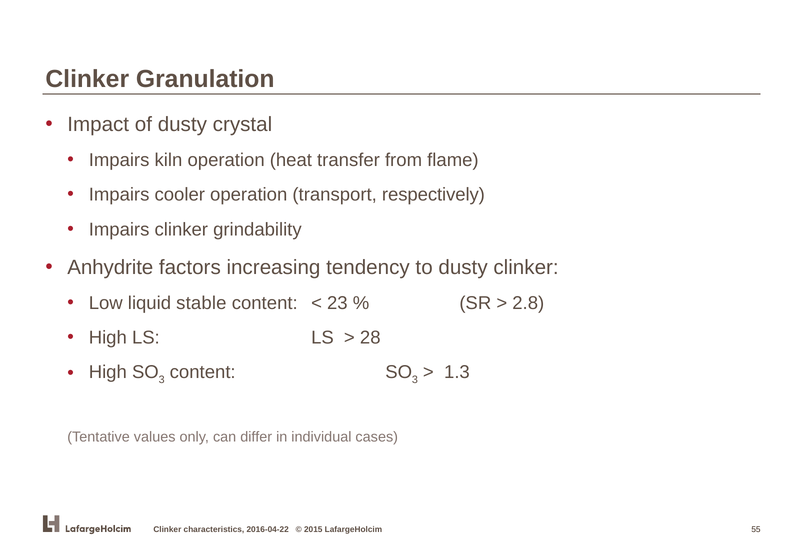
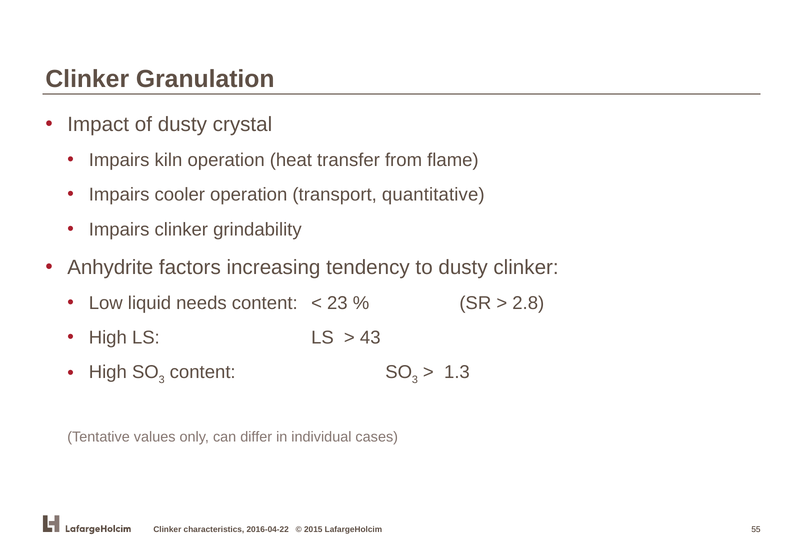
respectively: respectively -> quantitative (433, 195)
stable: stable -> needs (201, 303)
28: 28 -> 43 (370, 338)
